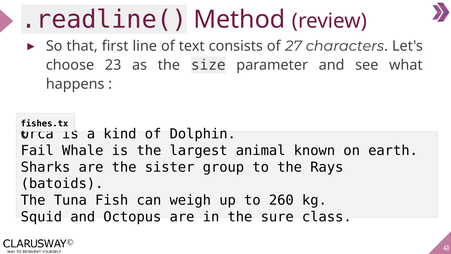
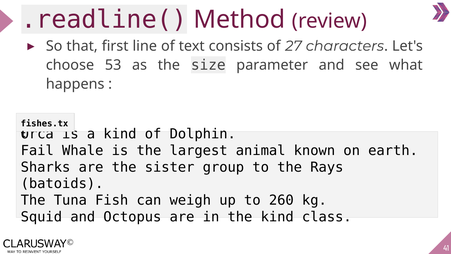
23: 23 -> 53 (113, 65)
the sure: sure -> kind (277, 217)
